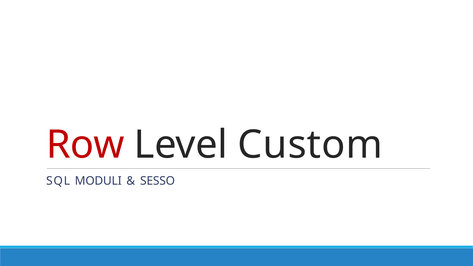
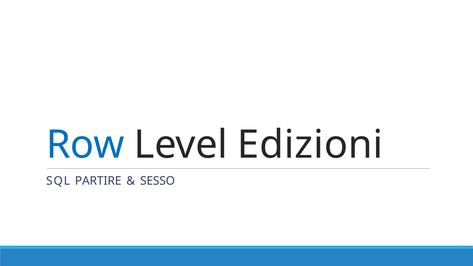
Row colour: red -> blue (85, 145)
Custom: Custom -> Edizioni (310, 145)
MODULI: MODULI -> PARTIRE (98, 181)
